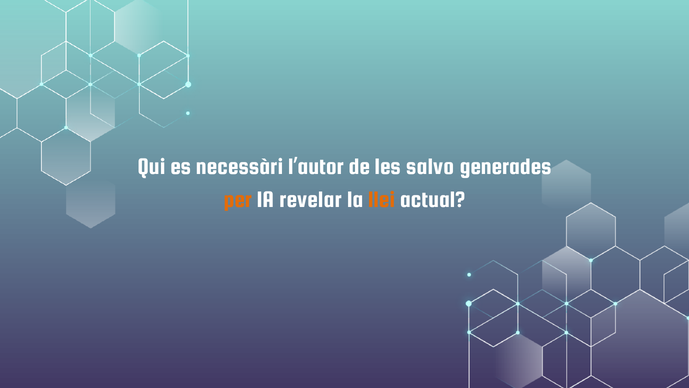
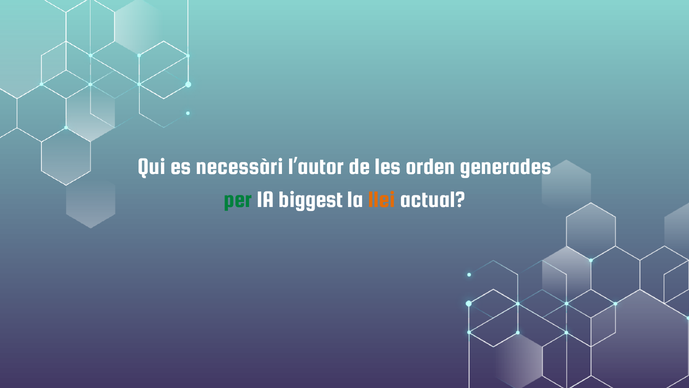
salvo: salvo -> orden (430, 166)
per colour: orange -> green (238, 199)
revelar: revelar -> biggest (311, 199)
